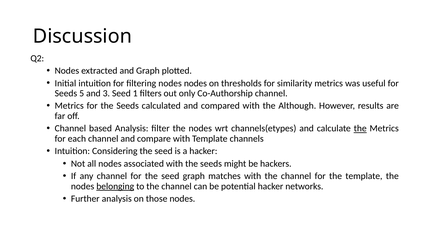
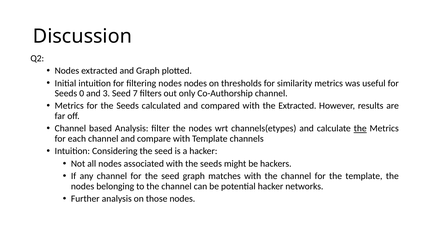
5: 5 -> 0 (82, 93)
1: 1 -> 7 (135, 93)
the Although: Although -> Extracted (297, 106)
belonging underline: present -> none (115, 186)
